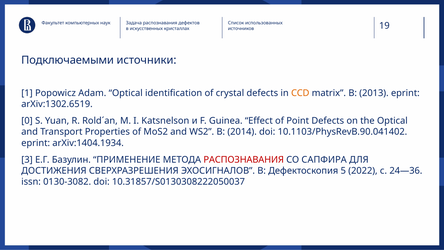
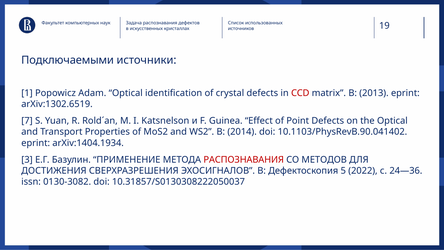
CCD colour: orange -> red (300, 93)
0: 0 -> 7 (27, 121)
САПФИРА: САПФИРА -> МЕТОДОВ (324, 159)
